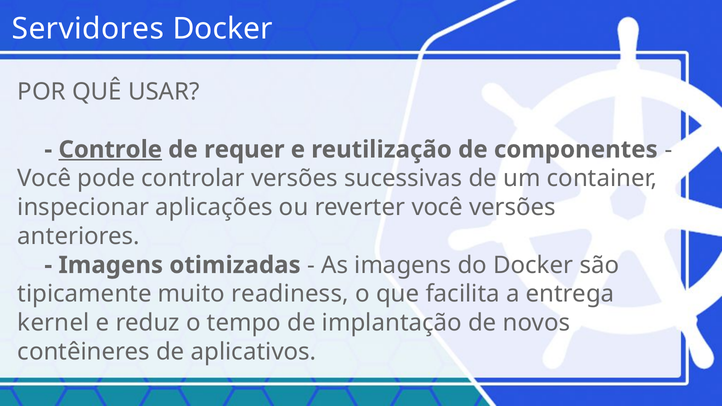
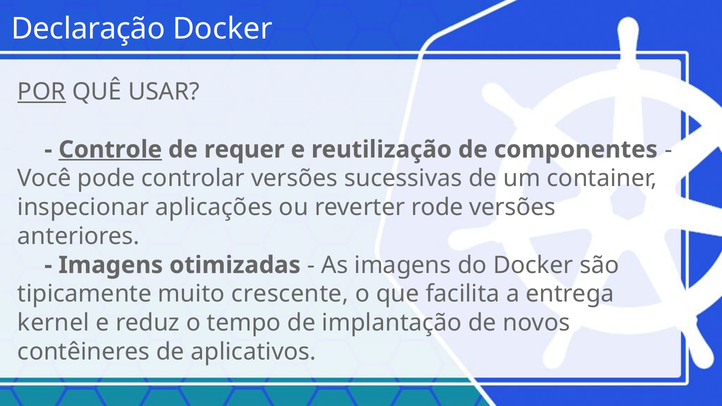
Servidores: Servidores -> Declaração (88, 29)
POR underline: none -> present (42, 92)
reverter você: você -> rode (437, 207)
readiness: readiness -> crescente (290, 294)
